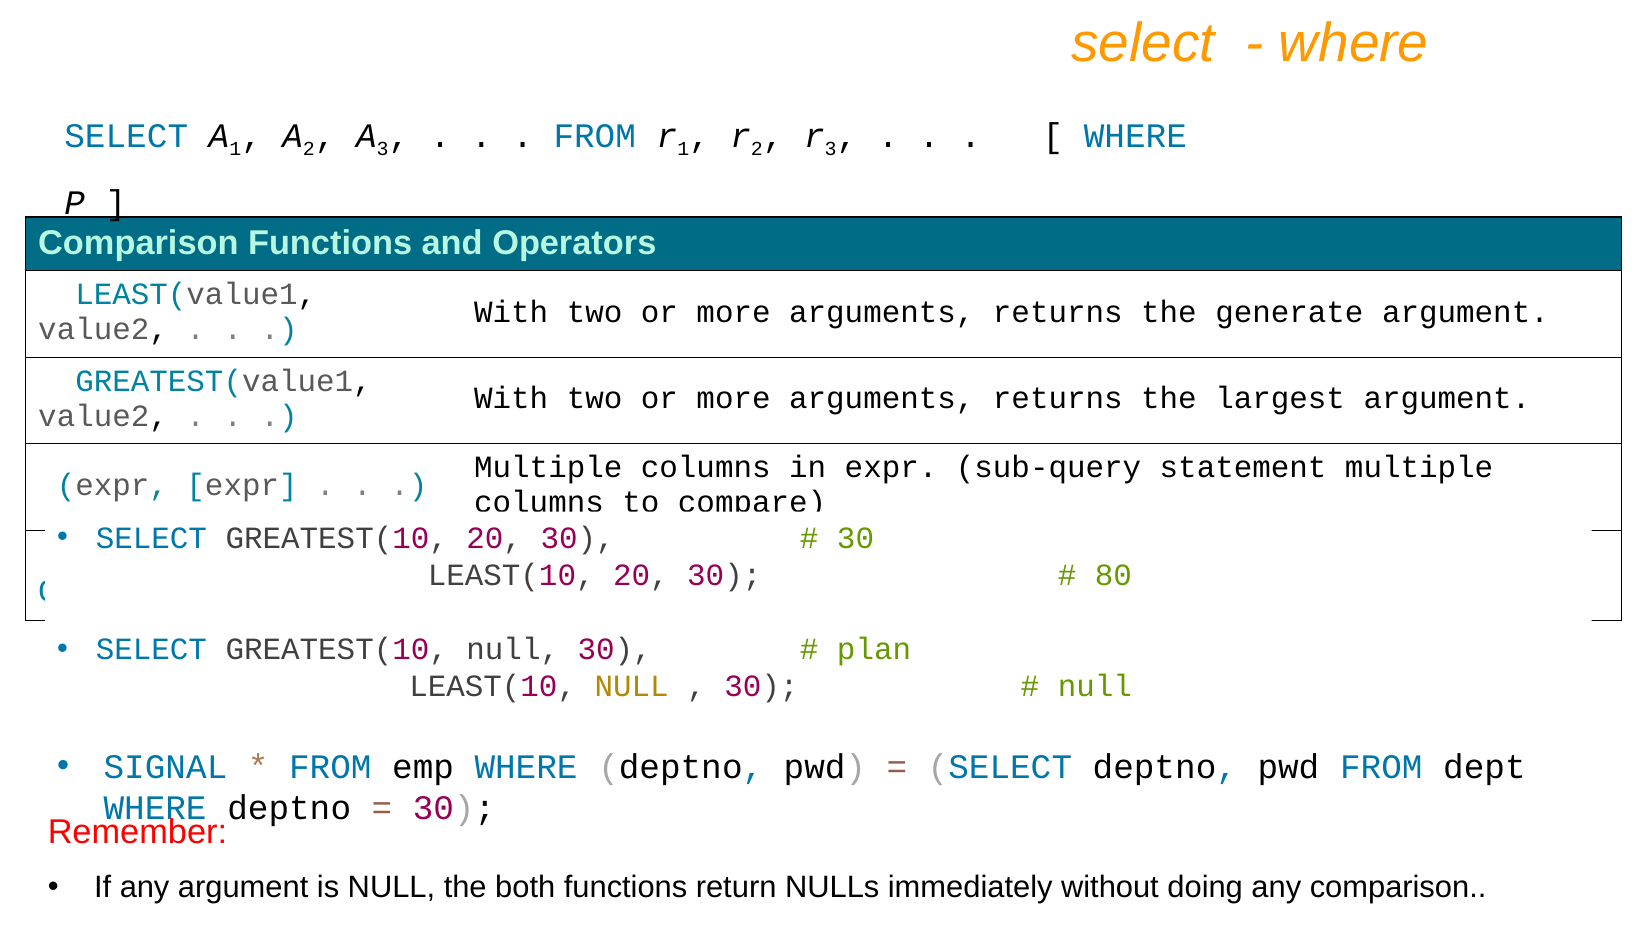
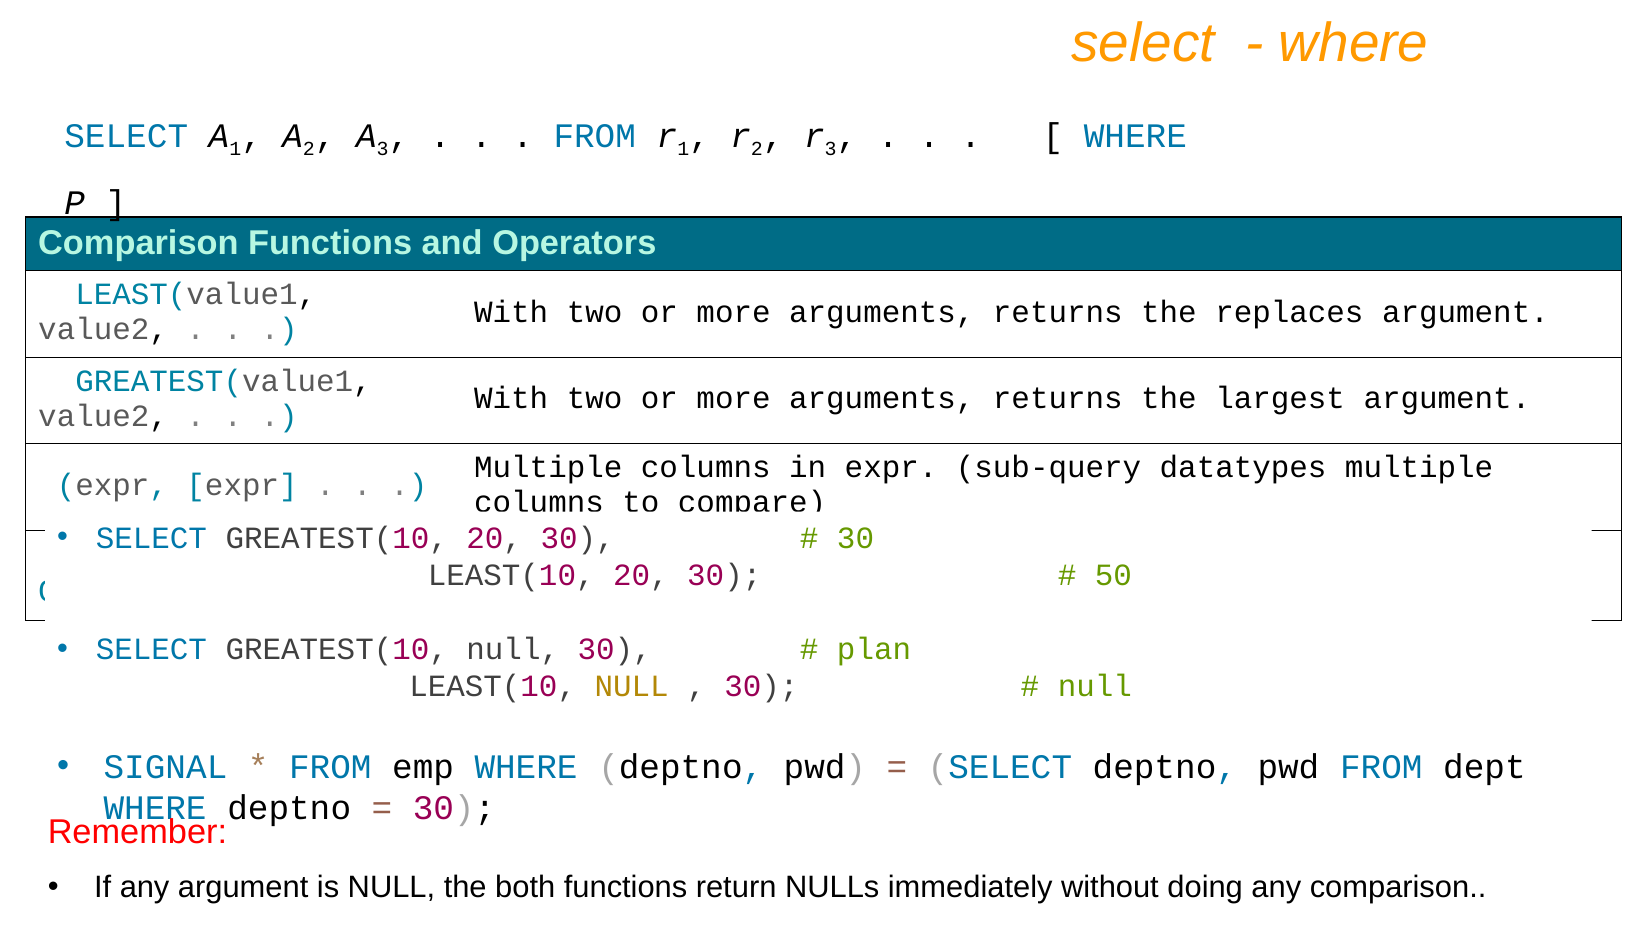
generate: generate -> replaces (1289, 312)
statement: statement -> datatypes (1243, 467)
80: 80 -> 50 (1113, 575)
